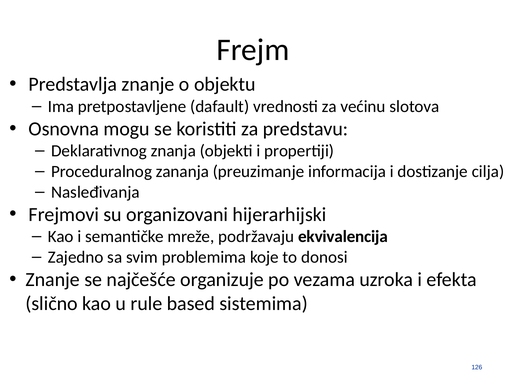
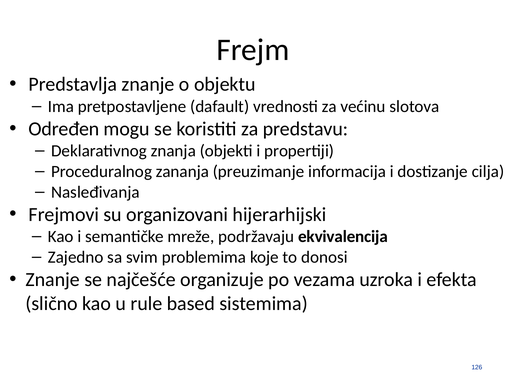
Osnovna: Osnovna -> Određen (64, 129)
